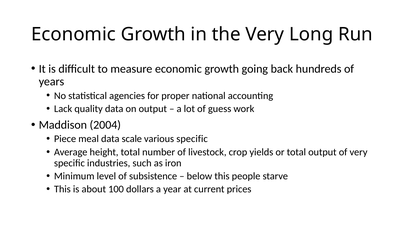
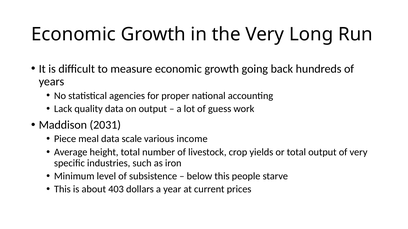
2004: 2004 -> 2031 (105, 125)
various specific: specific -> income (192, 139)
100: 100 -> 403 (116, 190)
